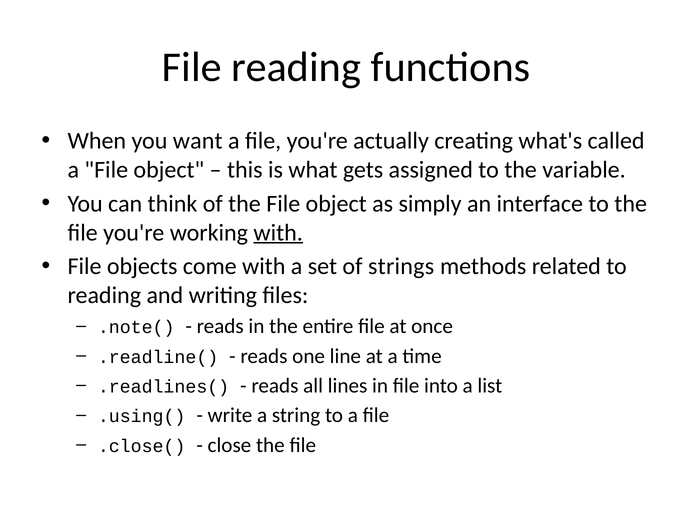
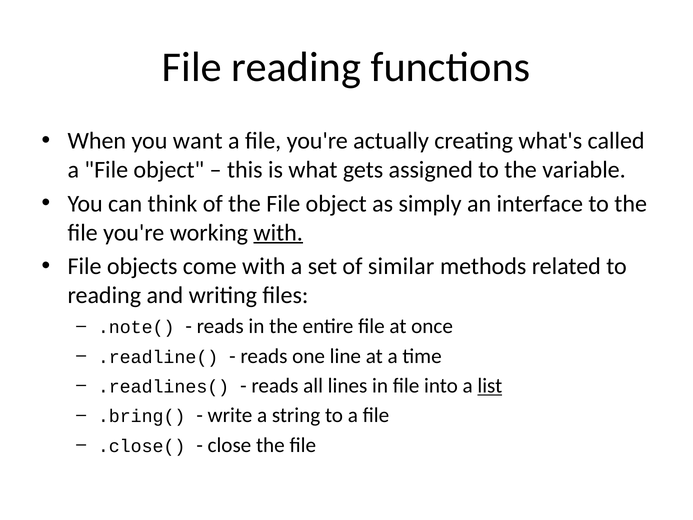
strings: strings -> similar (401, 266)
list underline: none -> present (490, 386)
.using(: .using( -> .bring( (142, 416)
